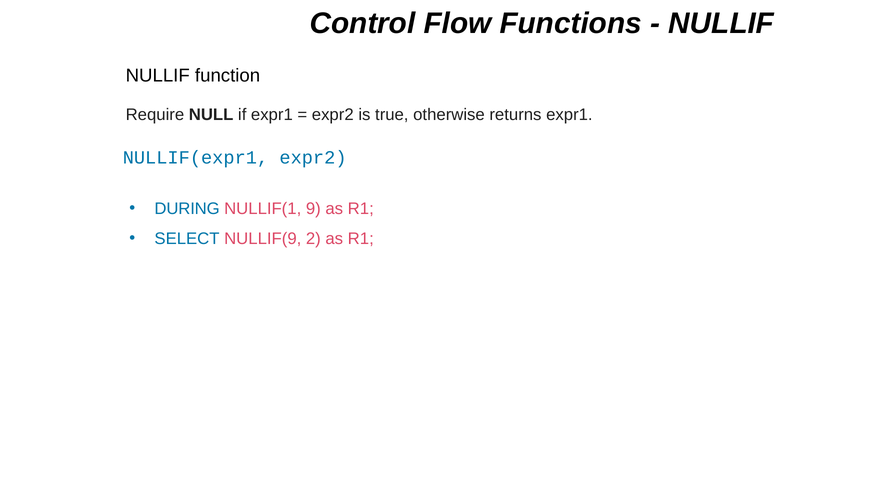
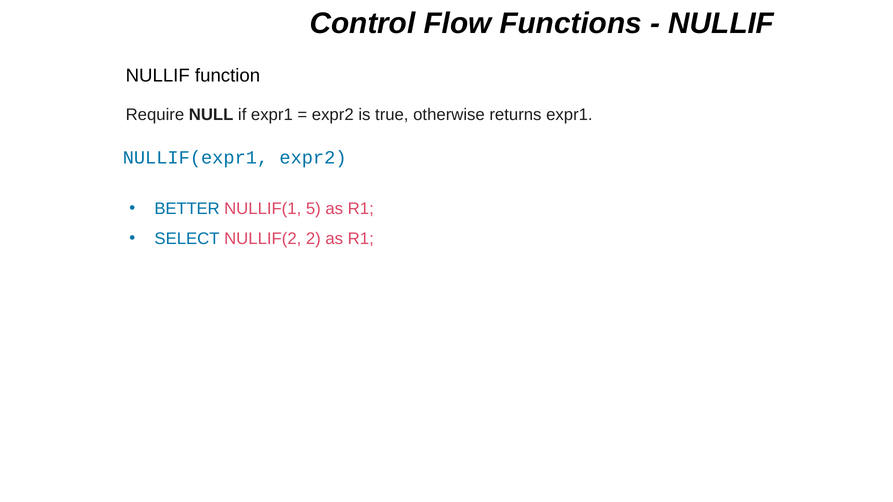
DURING: DURING -> BETTER (187, 209)
9: 9 -> 5 (313, 209)
NULLIF(9: NULLIF(9 -> NULLIF(2 (263, 239)
